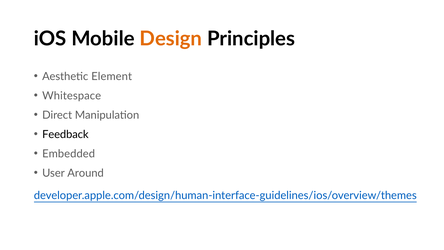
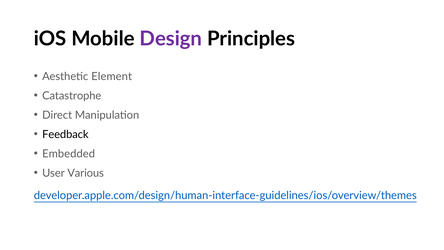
Design colour: orange -> purple (171, 39)
Whitespace: Whitespace -> Catastrophe (72, 96)
Around: Around -> Various (86, 173)
